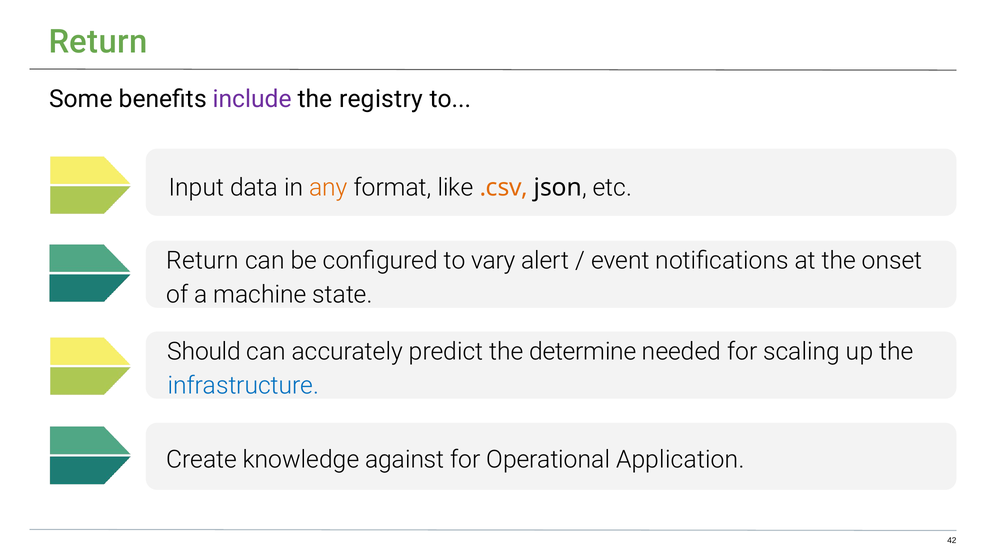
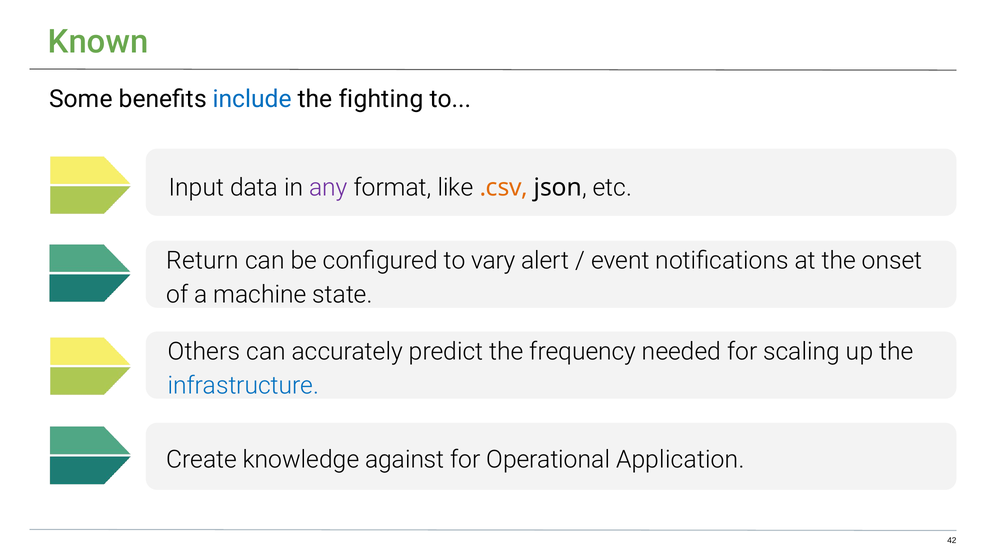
Return: Return -> Known (98, 42)
include colour: purple -> blue (252, 99)
registry: registry -> fighting (381, 99)
any colour: orange -> purple (328, 187)
Should: Should -> Others (204, 351)
determine: determine -> frequency (583, 351)
